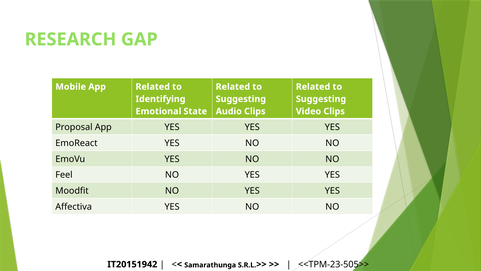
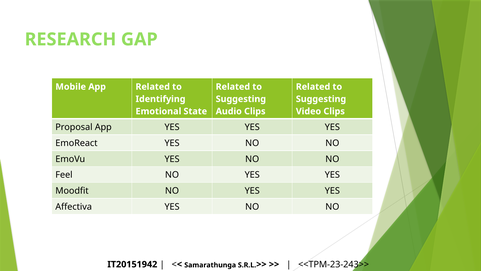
<<TPM-23-505>>: <<TPM-23-505>> -> <<TPM-23-243>> (334, 264)
